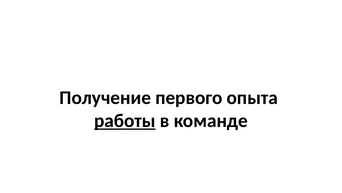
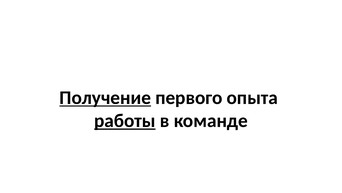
Получение underline: none -> present (105, 97)
